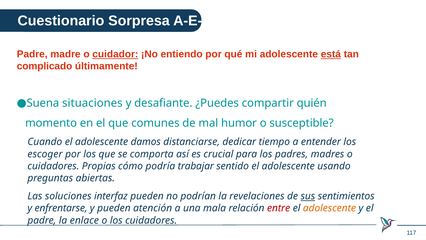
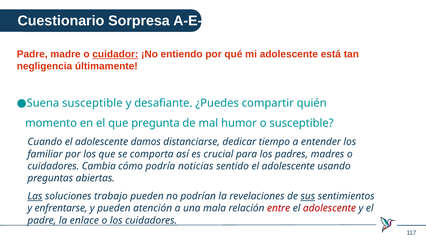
está underline: present -> none (331, 54)
complicado: complicado -> negligencia (45, 66)
Suena situaciones: situaciones -> susceptible (92, 103)
comunes: comunes -> pregunta (155, 123)
escoger: escoger -> familiar (45, 154)
Propias: Propias -> Cambia (99, 166)
trabajar: trabajar -> noticias (196, 166)
Las underline: none -> present (35, 196)
interfaz: interfaz -> trabajo (111, 196)
adolescente colour: orange -> red (329, 208)
